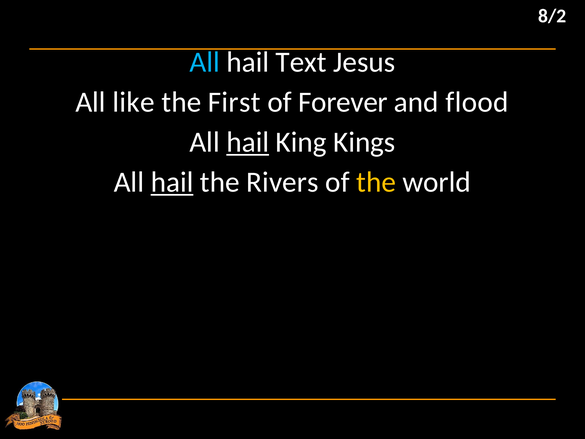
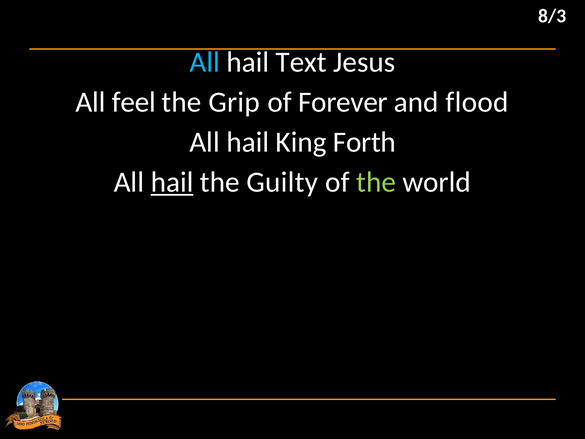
8/2: 8/2 -> 8/3 (552, 16)
like: like -> feel (134, 102)
First: First -> Grip (234, 102)
hail underline: present -> none (248, 142)
Kings: Kings -> Forth (364, 142)
Rivers: Rivers -> Guilty (282, 182)
the colour: yellow -> light green (376, 182)
